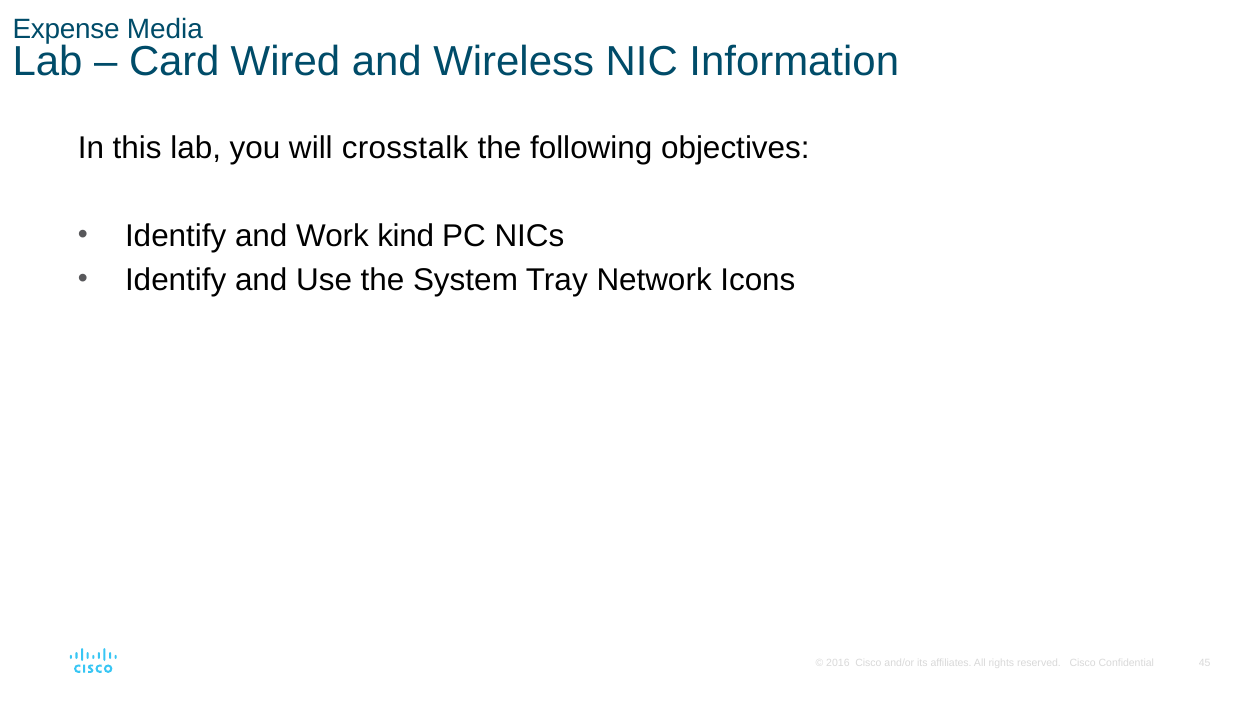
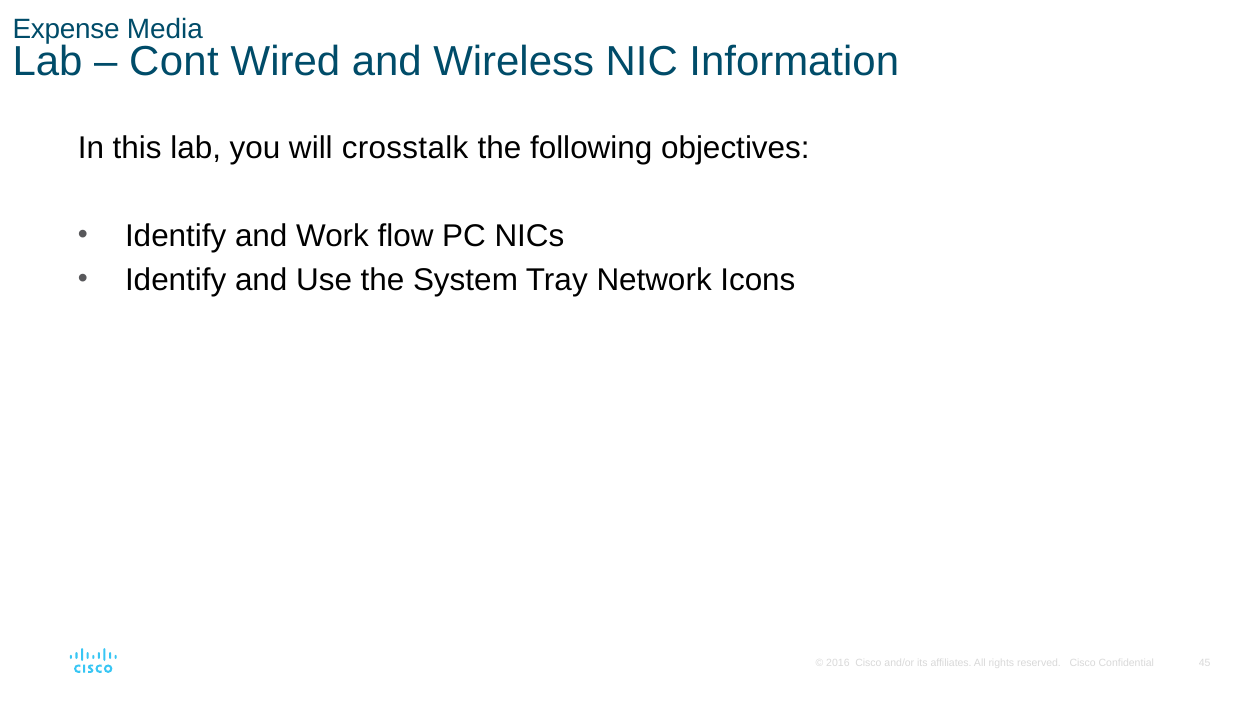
Card: Card -> Cont (174, 62)
kind: kind -> flow (406, 236)
